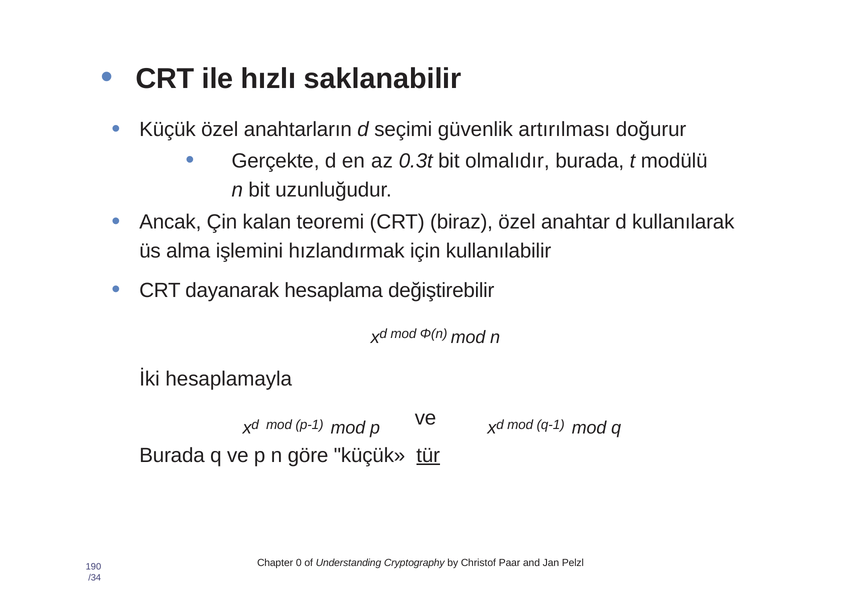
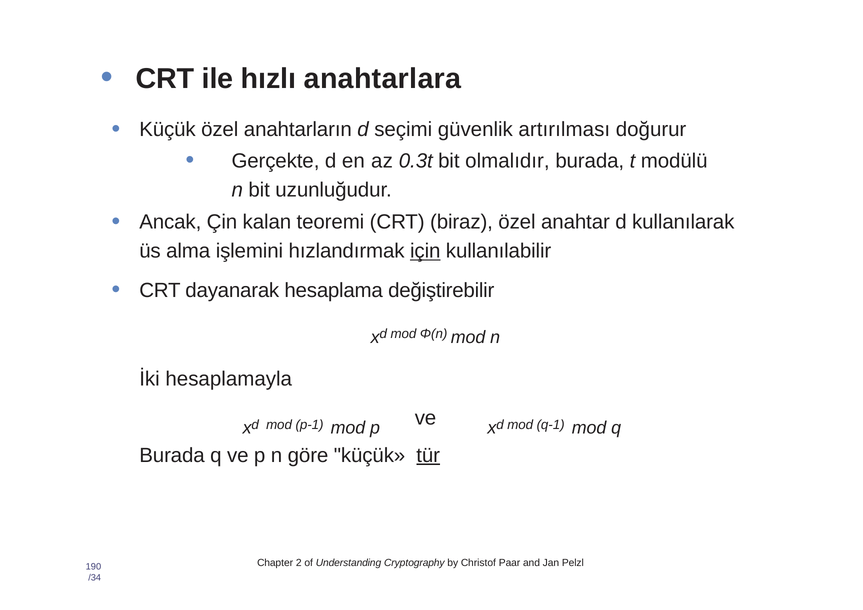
saklanabilir: saklanabilir -> anahtarlara (383, 79)
için underline: none -> present (425, 251)
0: 0 -> 2 (299, 563)
